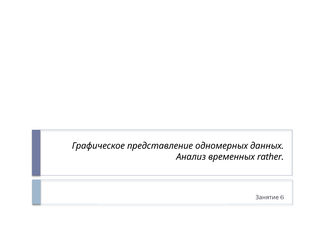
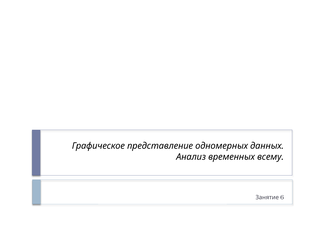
rather: rather -> всему (271, 157)
